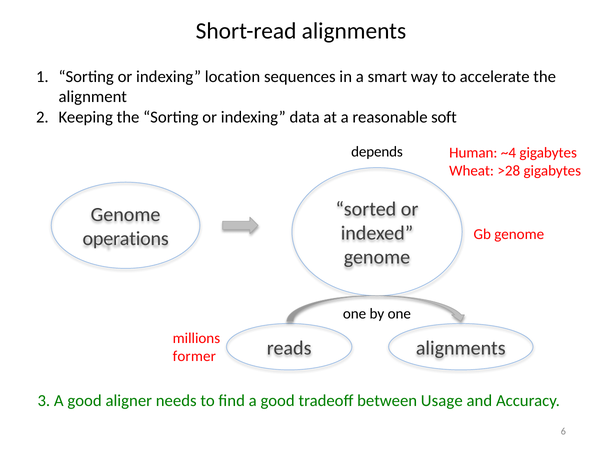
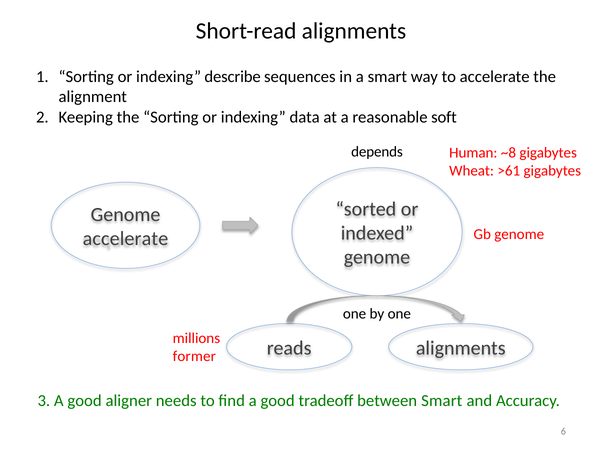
location: location -> describe (233, 77)
~4: ~4 -> ~8 (508, 152)
>28: >28 -> >61 (509, 171)
operations: operations -> accelerate (125, 239)
between Usage: Usage -> Smart (442, 400)
